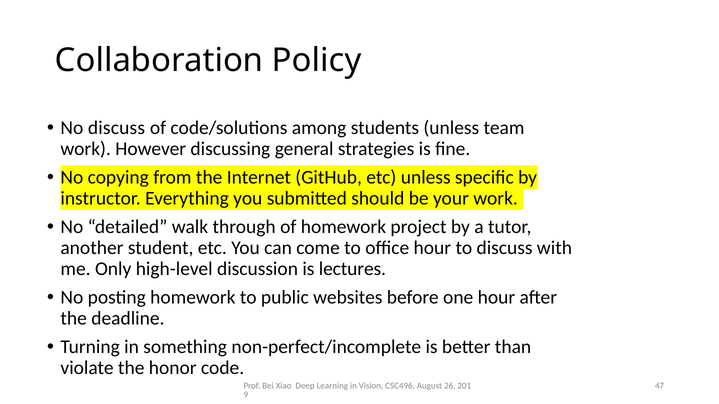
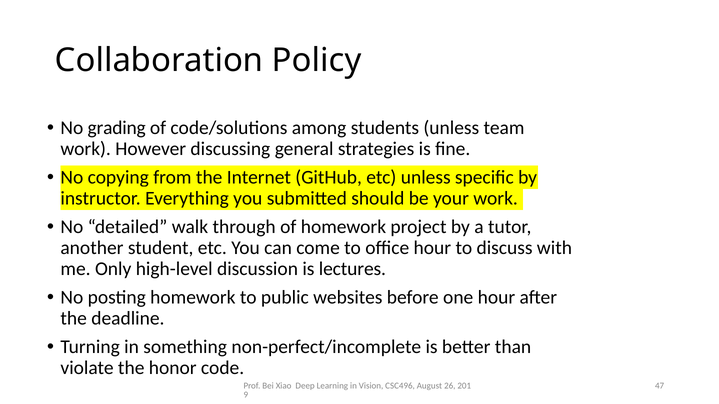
No discuss: discuss -> grading (117, 128)
